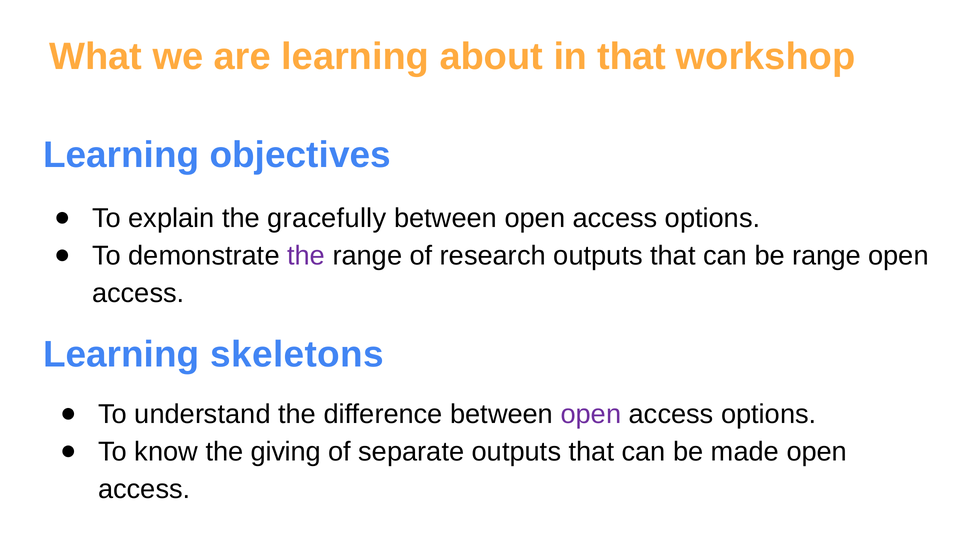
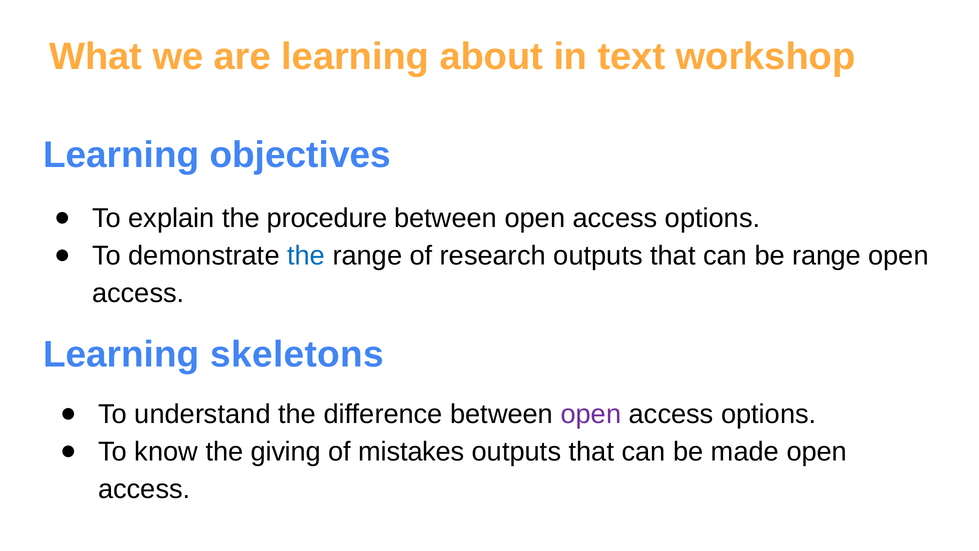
in that: that -> text (631, 57)
gracefully: gracefully -> procedure (327, 218)
the colour: purple -> blue (306, 256)
separate: separate -> mistakes (411, 452)
